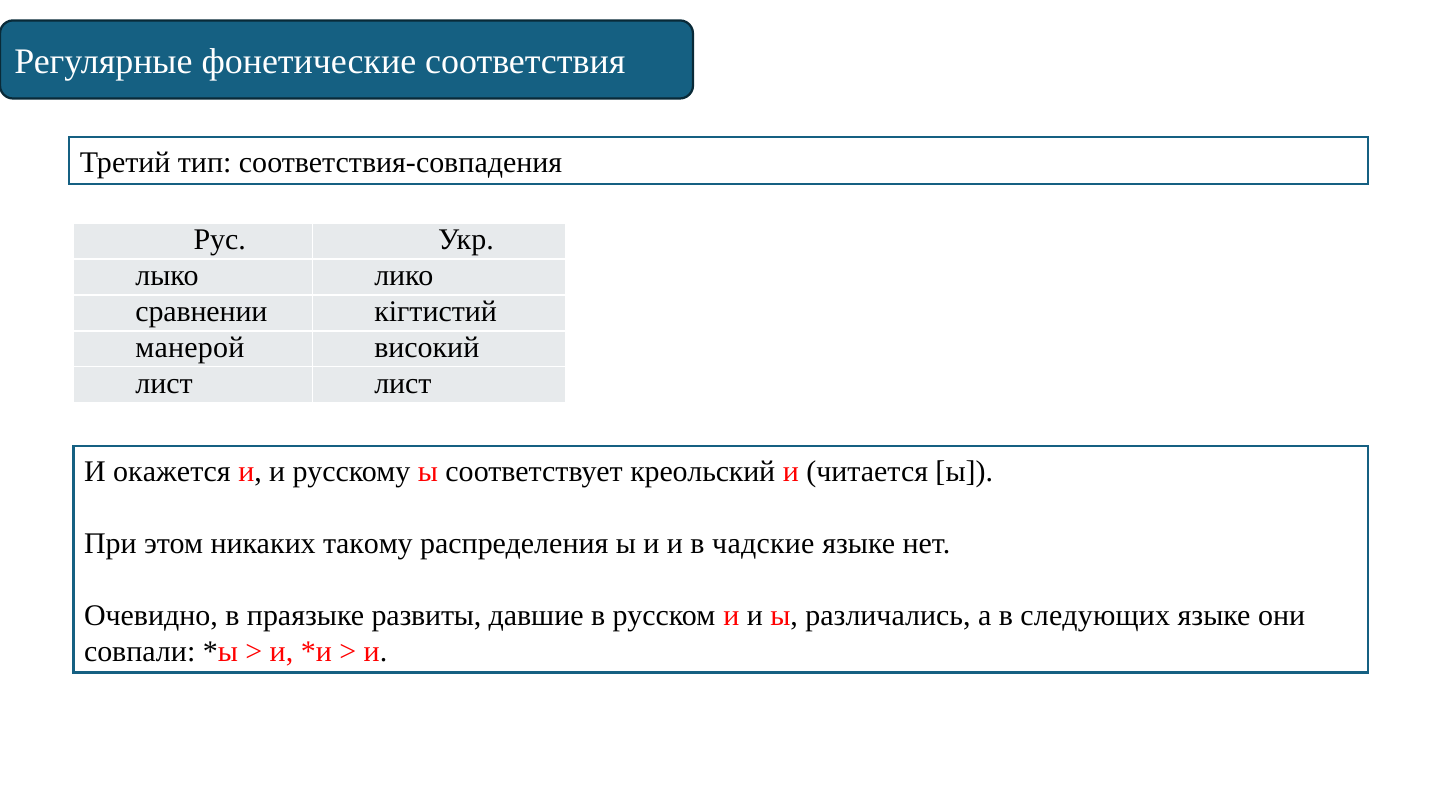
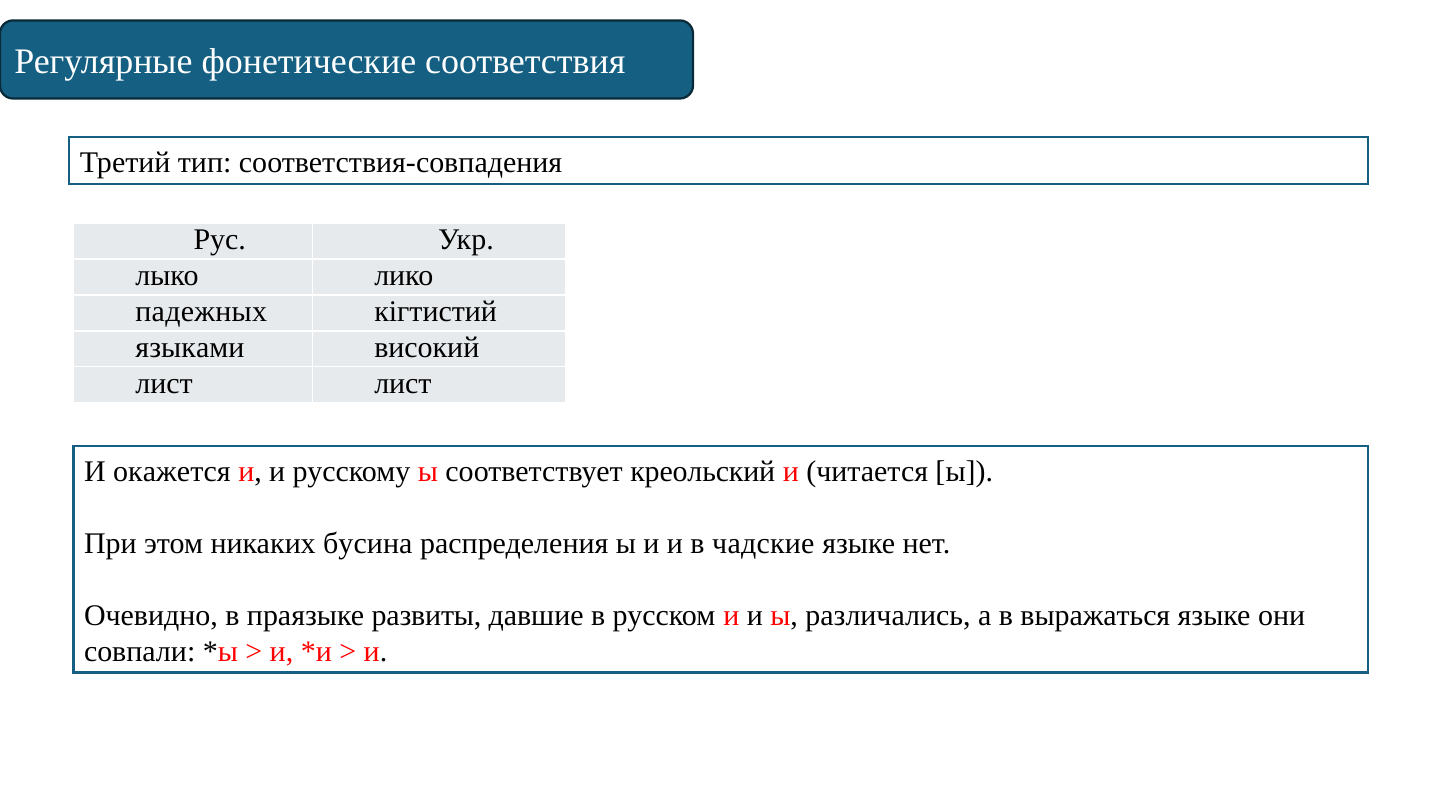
сравнении: сравнении -> падежных (201, 312)
манерой: манерой -> языками (190, 348)
такому: такому -> бусина (368, 544)
следующих: следующих -> выражаться (1095, 616)
